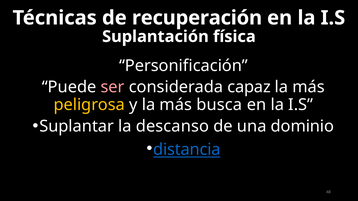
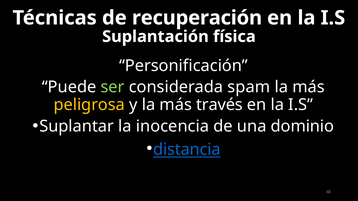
ser colour: pink -> light green (113, 87)
capaz: capaz -> spam (249, 87)
busca: busca -> través (219, 105)
descanso: descanso -> inocencia (172, 126)
